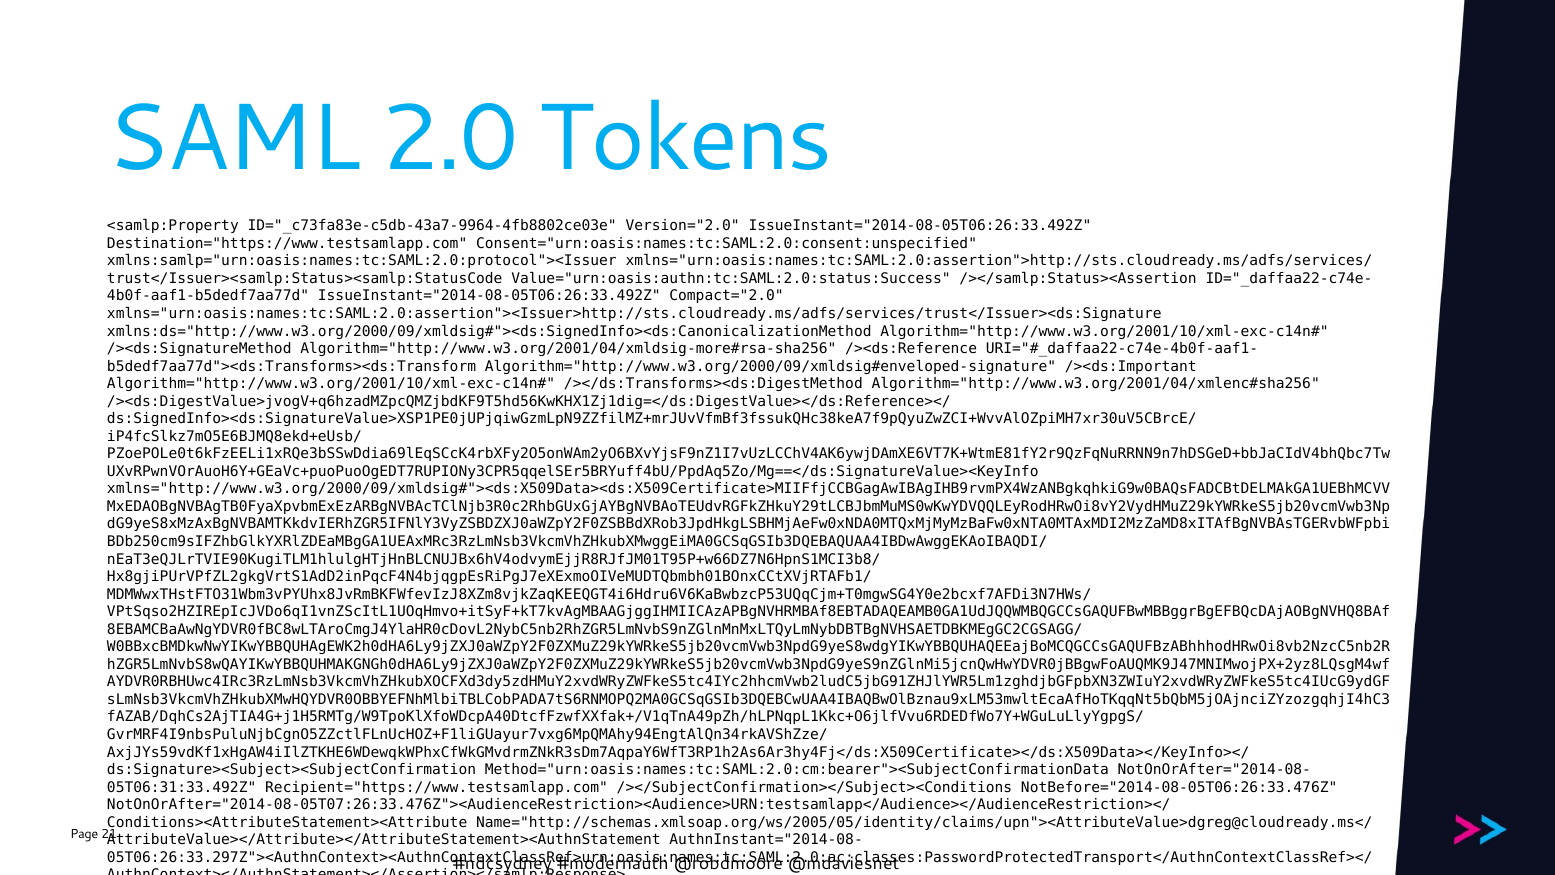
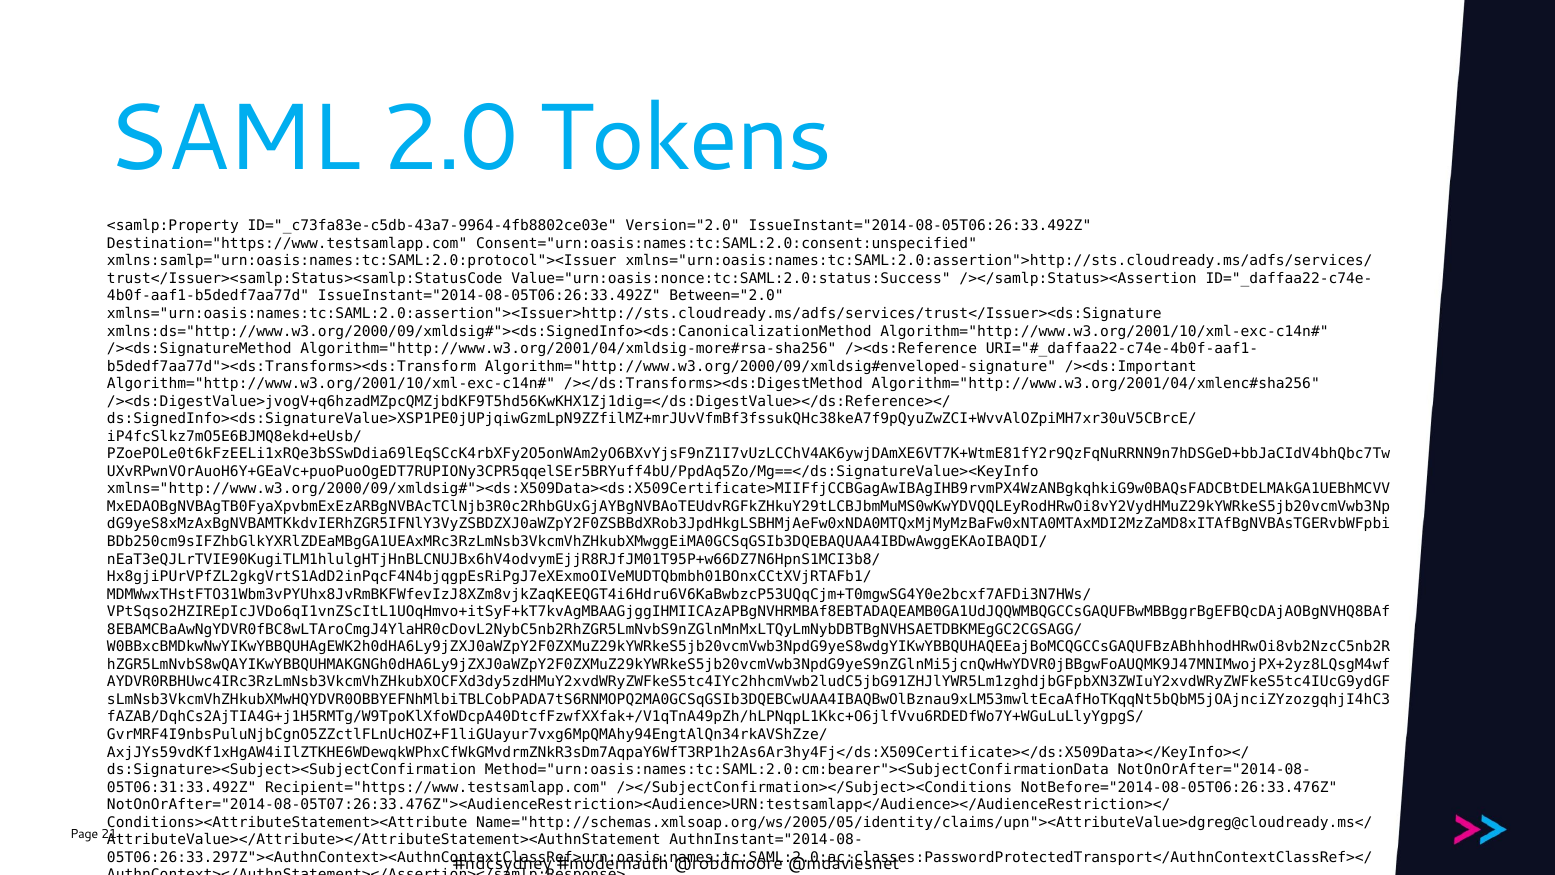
Value="urn:oasis:authn:tc:SAML:2.0:status:Success: Value="urn:oasis:authn:tc:SAML:2.0:status:Success -> Value="urn:oasis:nonce:tc:SAML:2.0:status:Success (731, 279)
Compact="2.0: Compact="2.0 -> Between="2.0 (727, 296)
